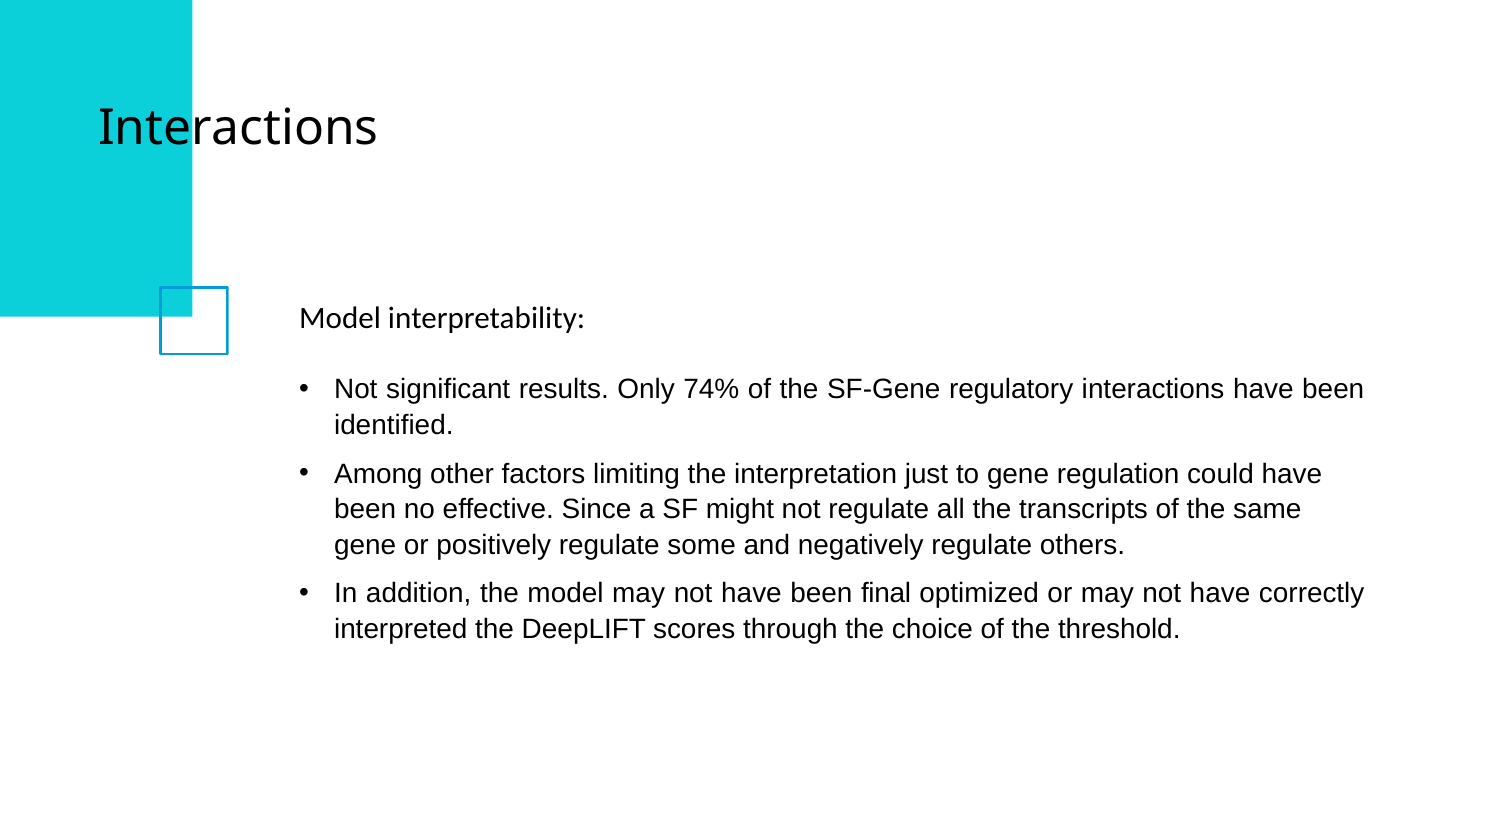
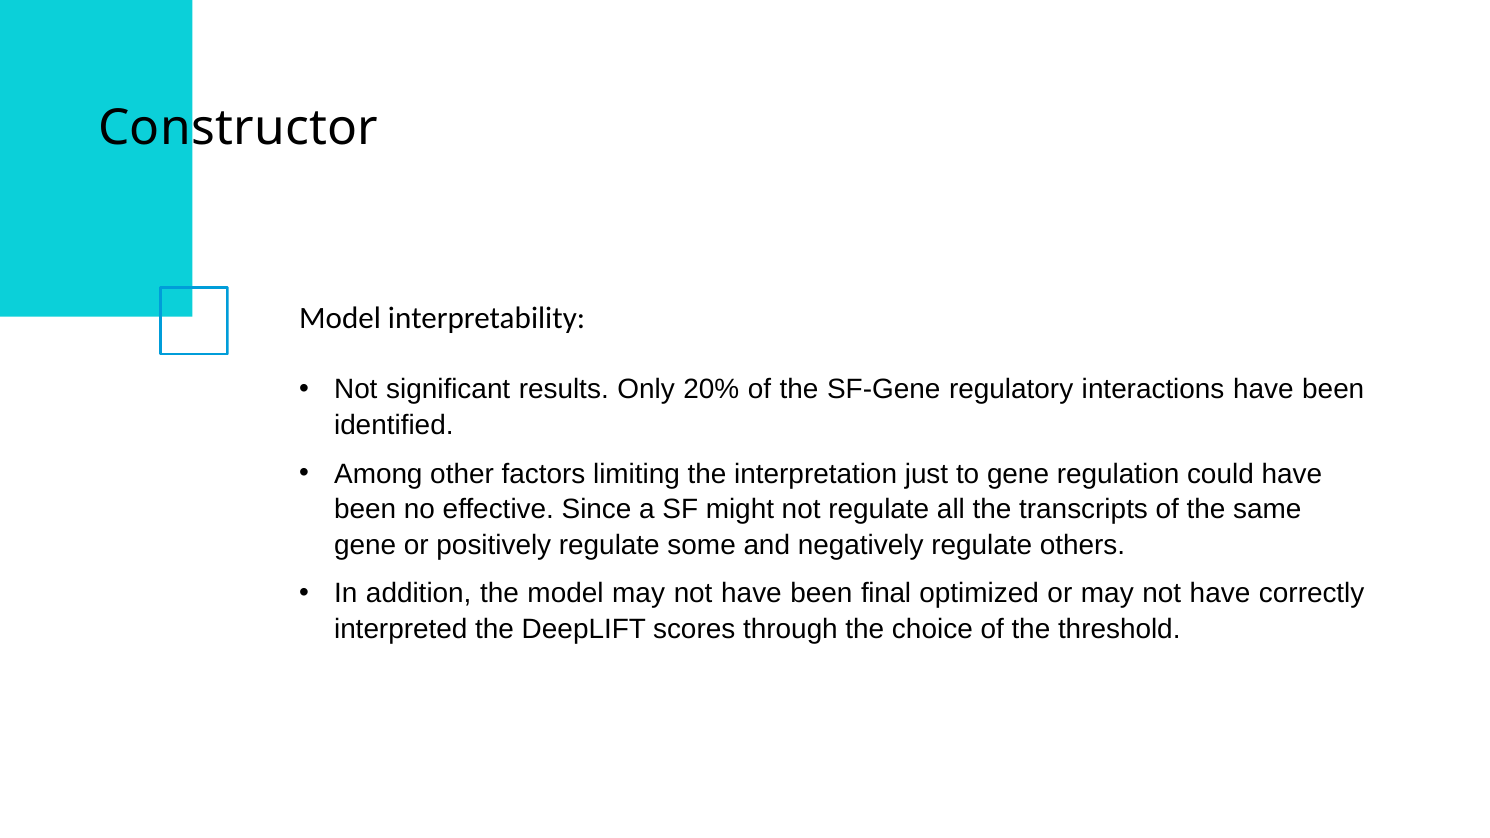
Interactions: Interactions -> Constructor (238, 128)
74%: 74% -> 20% (711, 390)
